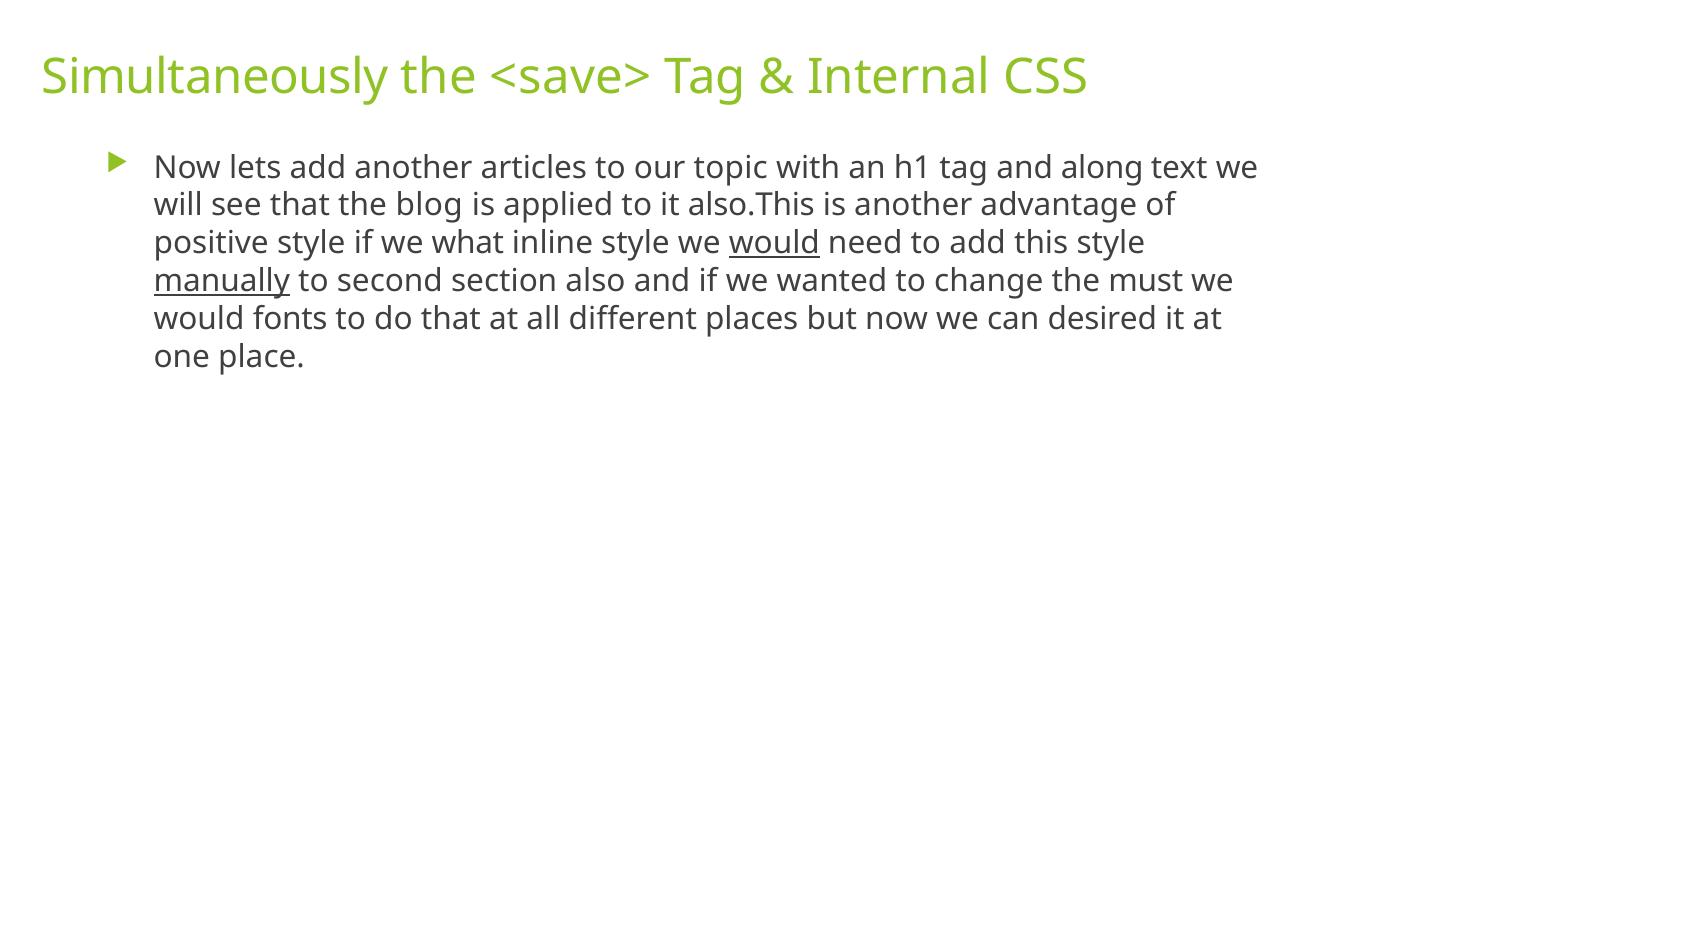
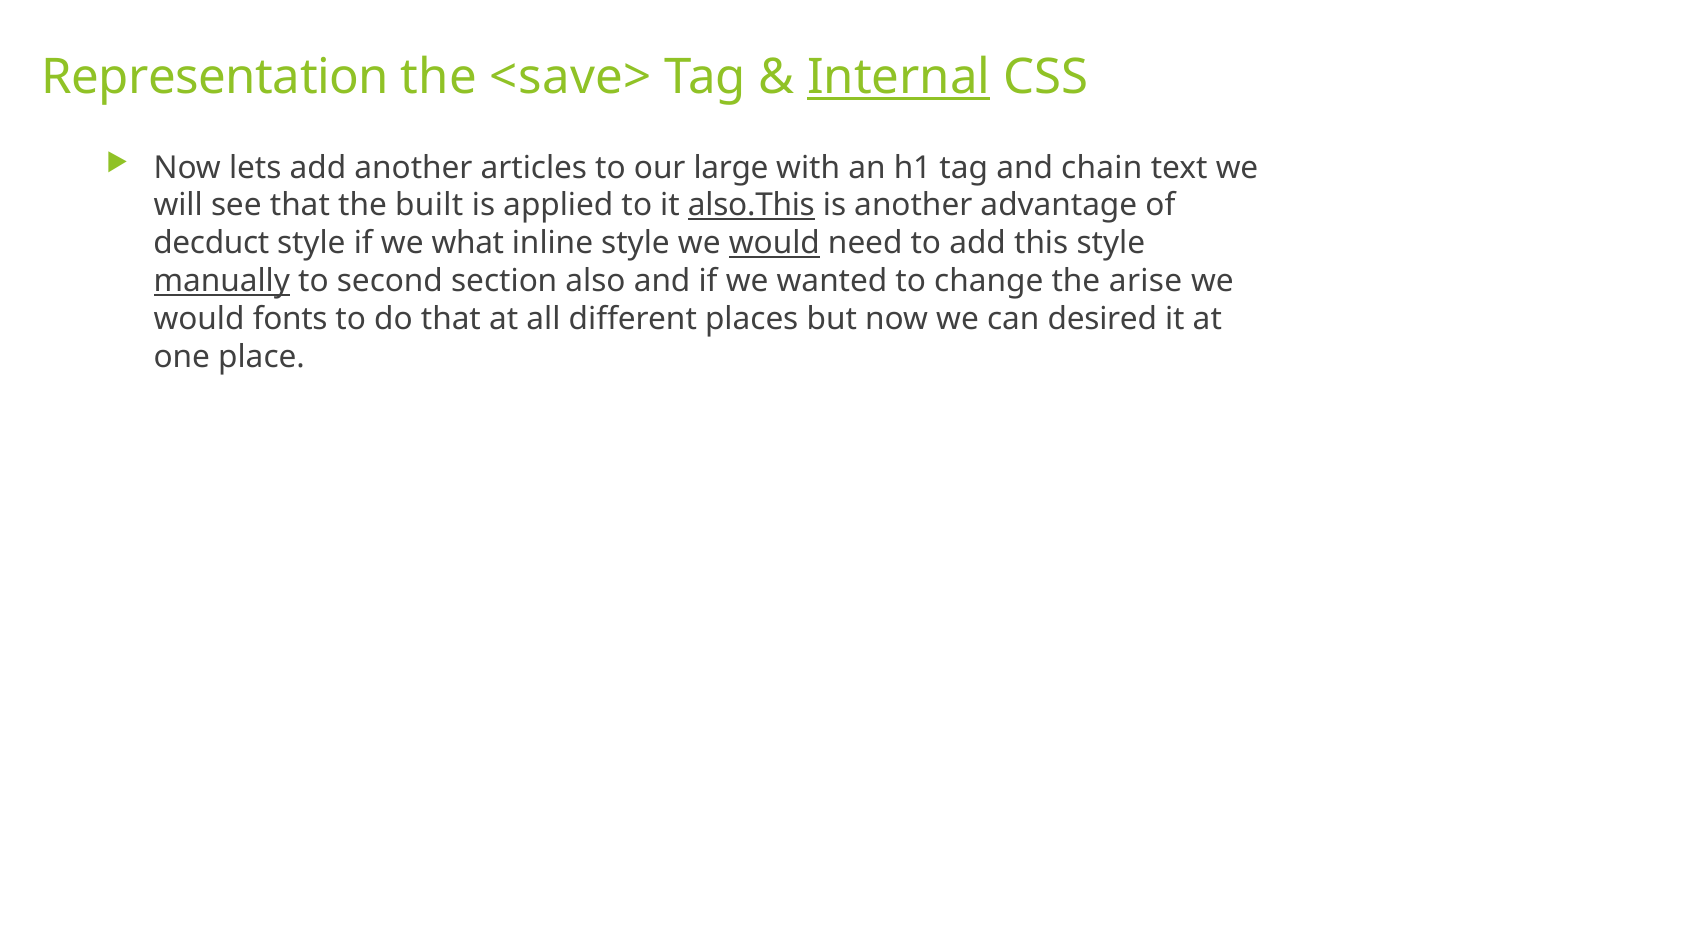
Simultaneously: Simultaneously -> Representation (215, 77)
Internal underline: none -> present (899, 77)
topic: topic -> large (731, 168)
along: along -> chain (1102, 168)
blog: blog -> built (429, 205)
also.This underline: none -> present (751, 205)
positive: positive -> decduct (211, 243)
must: must -> arise (1146, 281)
